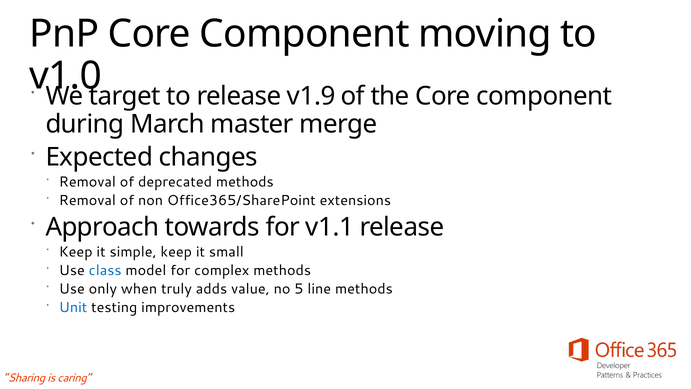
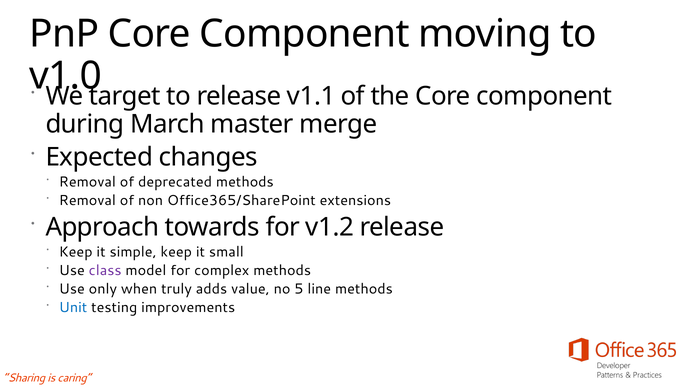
v1.9: v1.9 -> v1.1 (311, 96)
v1.1: v1.1 -> v1.2 (330, 227)
class colour: blue -> purple (105, 270)
